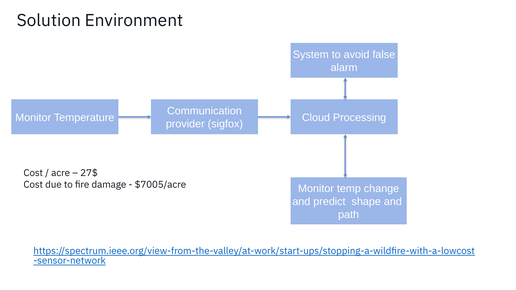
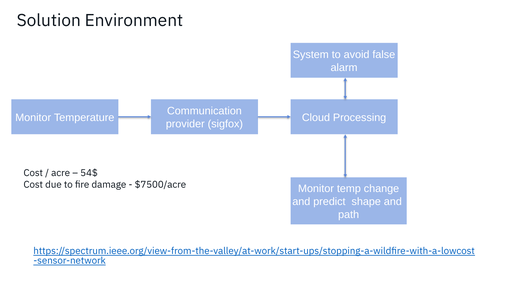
27$: 27$ -> 54$ (89, 173)
$7005/acre: $7005/acre -> $7500/acre (160, 185)
